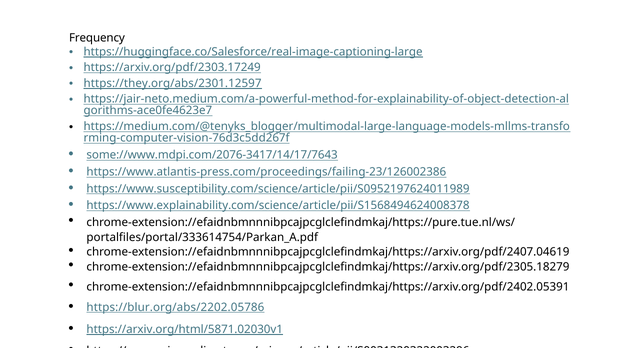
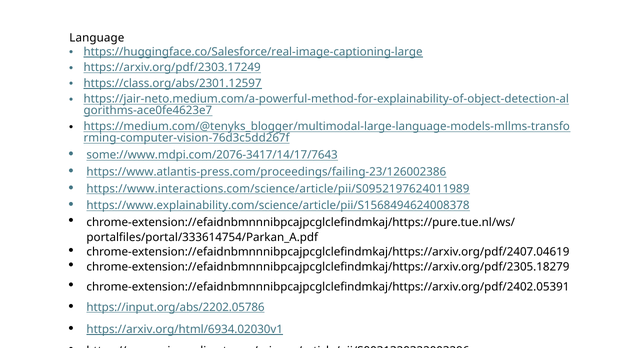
Frequency: Frequency -> Language (97, 38)
https://they.org/abs/2301.12597: https://they.org/abs/2301.12597 -> https://class.org/abs/2301.12597 (173, 83)
https://www.susceptibility.com/science/article/pii/S0952197624011989: https://www.susceptibility.com/science/article/pii/S0952197624011989 -> https://www.interactions.com/science/article/pii/S0952197624011989 (278, 188)
https://blur.org/abs/2202.05786: https://blur.org/abs/2202.05786 -> https://input.org/abs/2202.05786 (176, 307)
https://arxiv.org/html/5871.02030v1: https://arxiv.org/html/5871.02030v1 -> https://arxiv.org/html/6934.02030v1 (185, 329)
